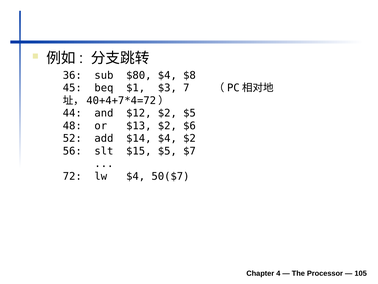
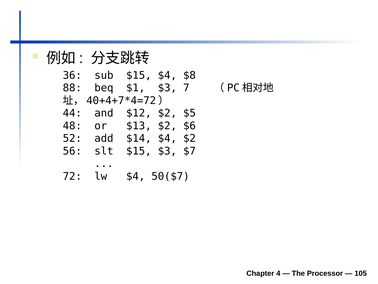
sub $80: $80 -> $15 (139, 75)
45: 45 -> 88 (72, 88)
$15 $5: $5 -> $3 (167, 151)
